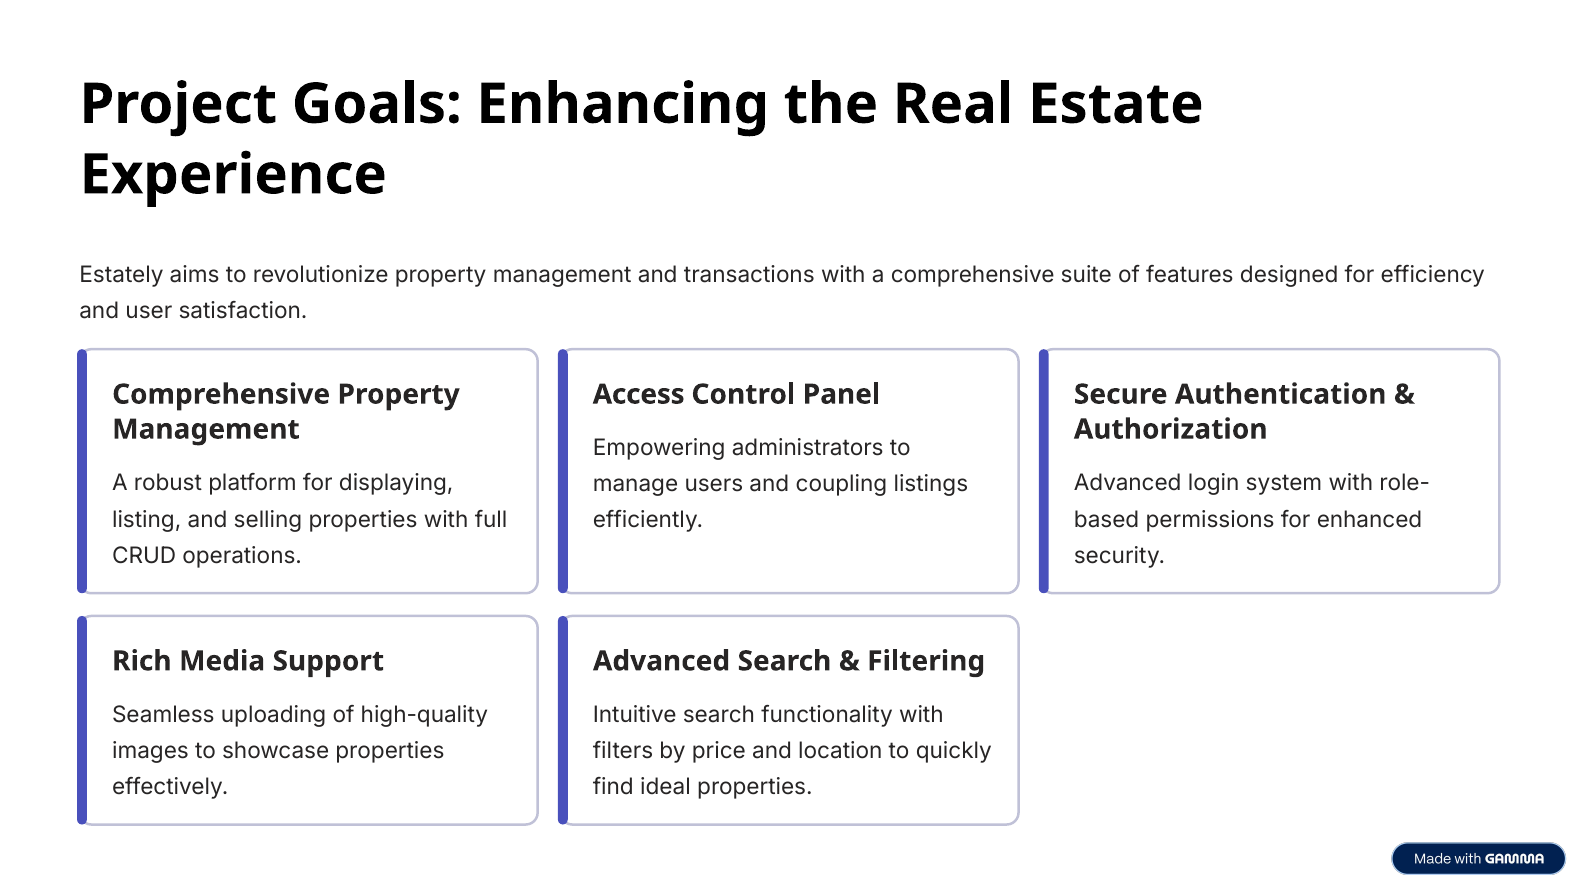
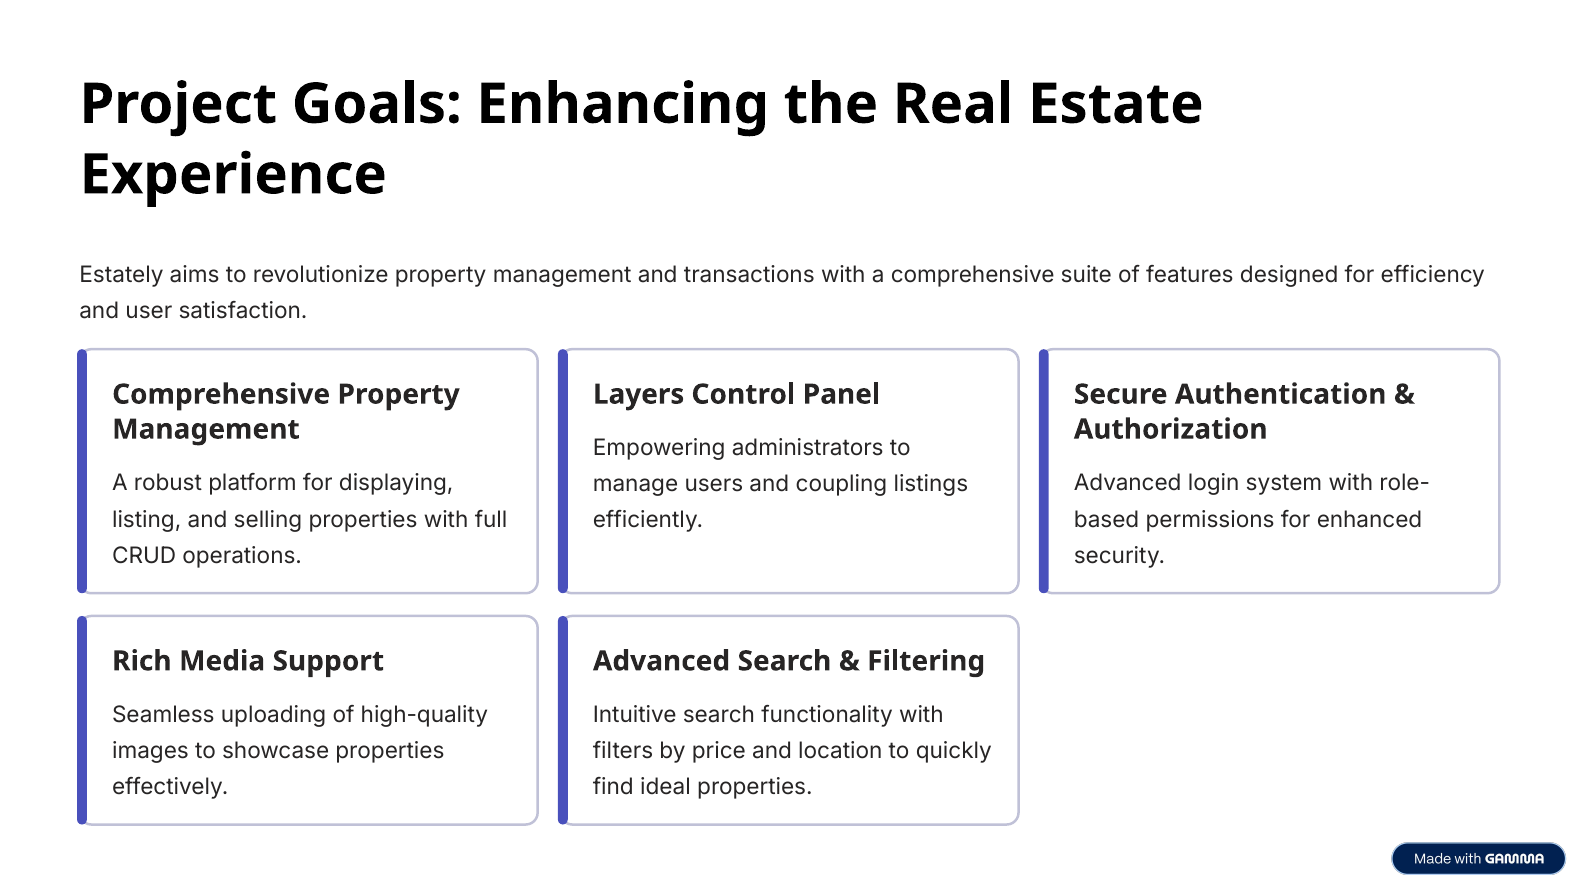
Access: Access -> Layers (639, 394)
